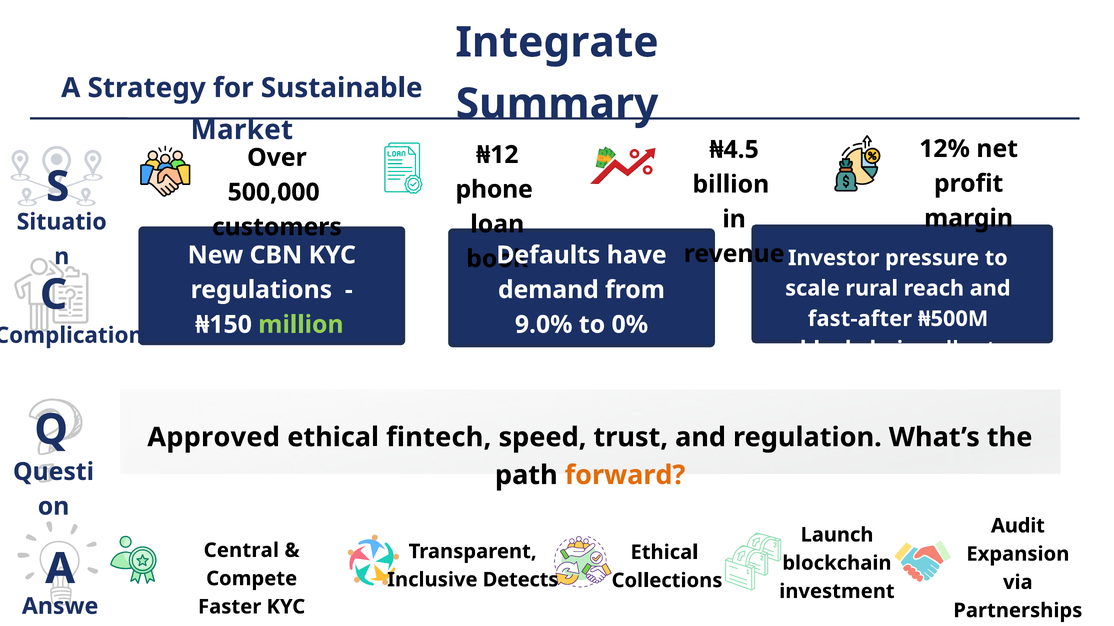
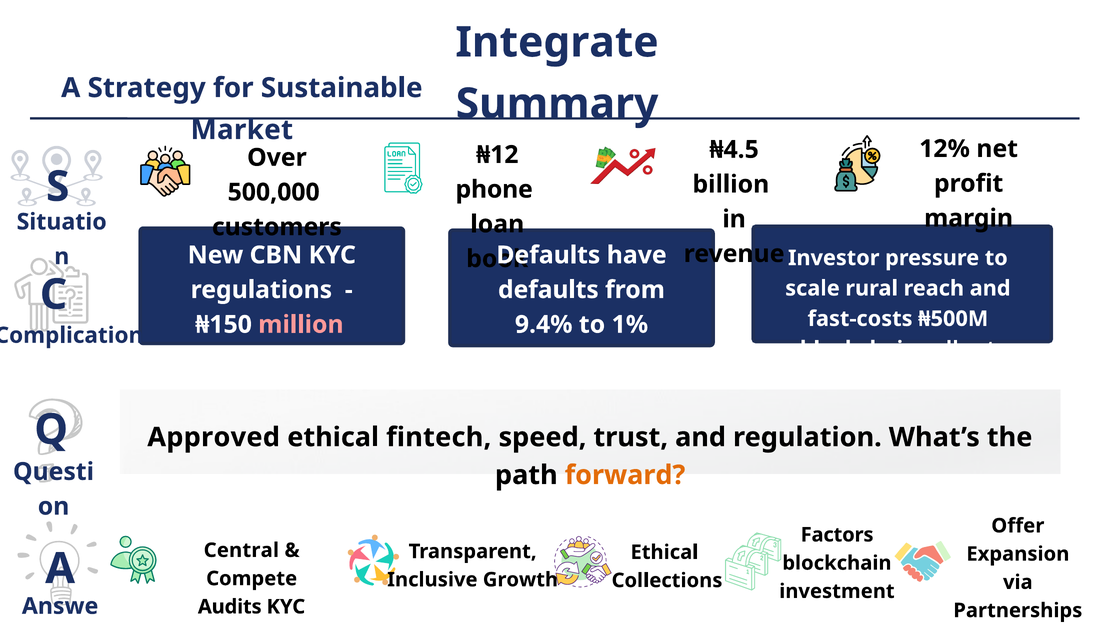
demand: demand -> defaults (548, 290)
fast-after: fast-after -> fast-costs (860, 319)
million colour: light green -> pink (301, 325)
9.0%: 9.0% -> 9.4% (544, 325)
0%: 0% -> 1% (630, 325)
Audit: Audit -> Offer (1018, 526)
Launch: Launch -> Factors (837, 535)
Detects: Detects -> Growth (520, 580)
Faster: Faster -> Audits (230, 607)
